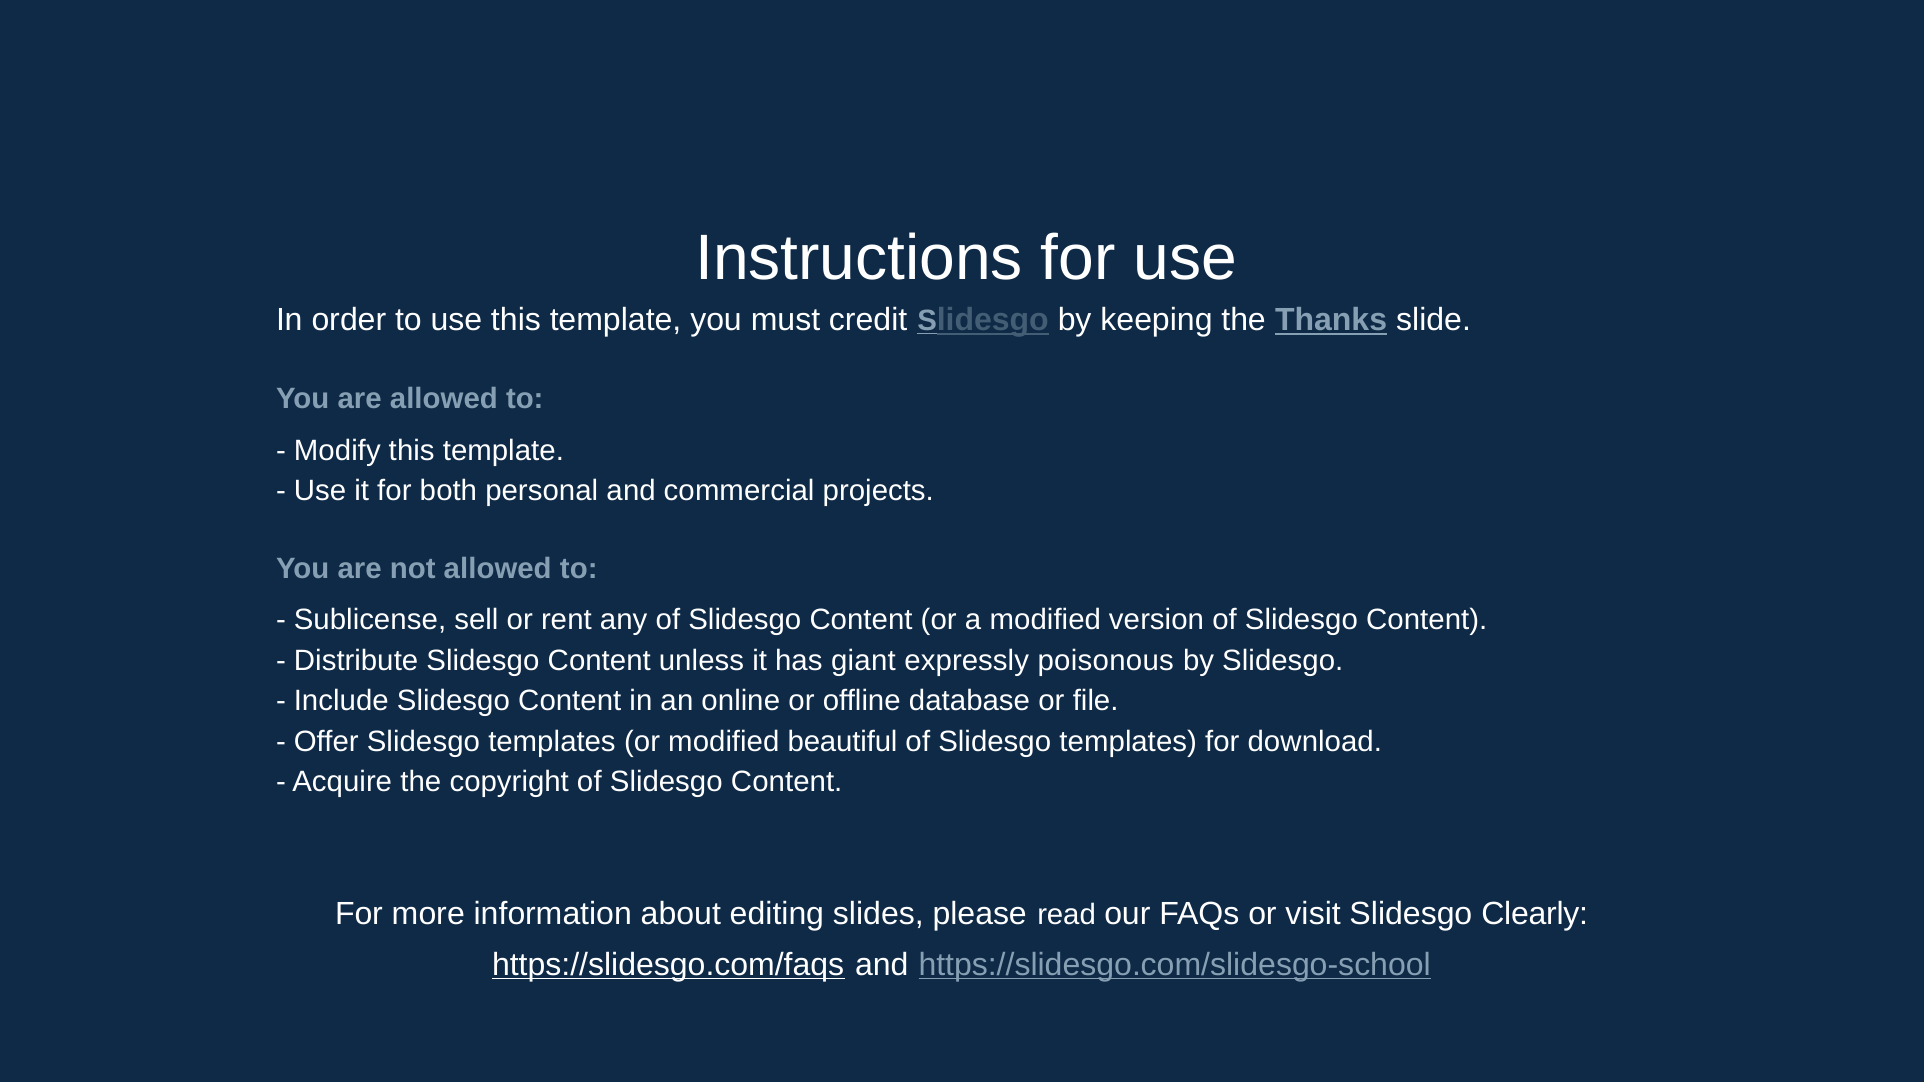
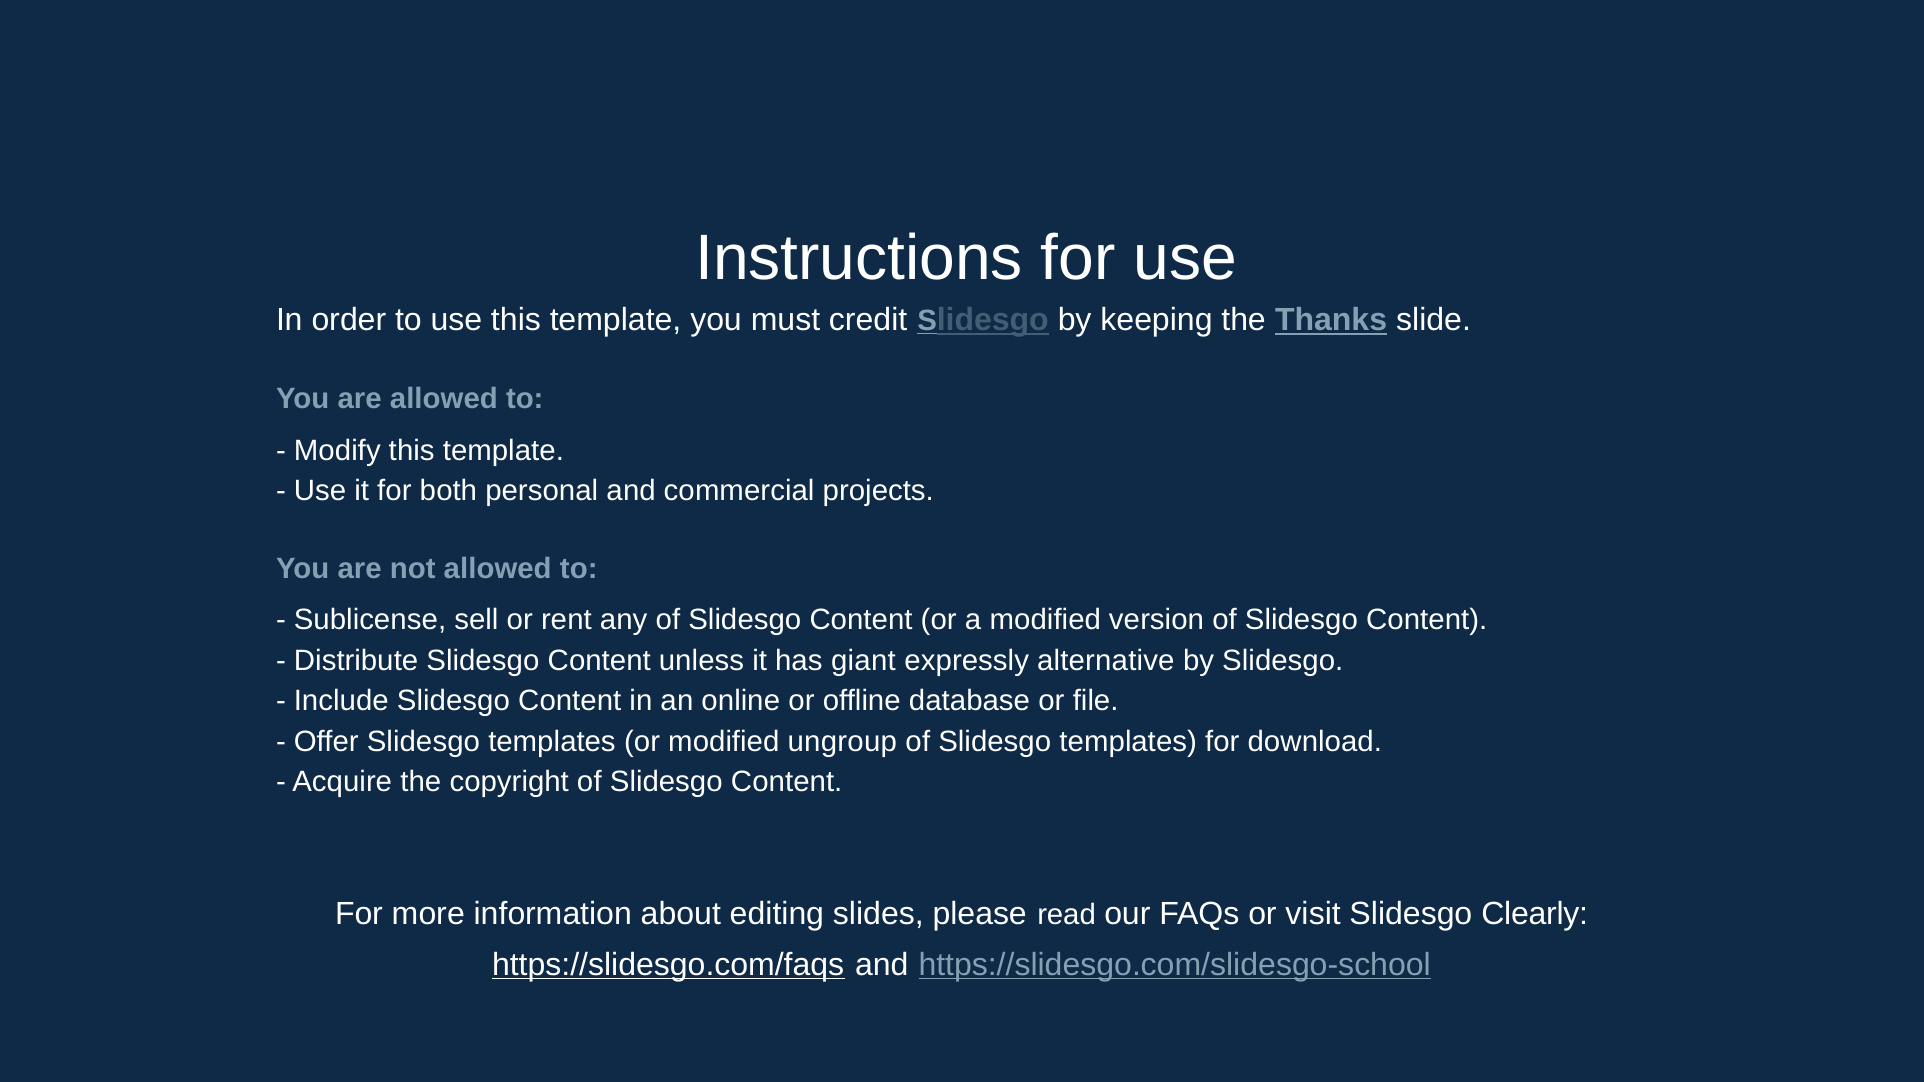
poisonous: poisonous -> alternative (1106, 661)
beautiful: beautiful -> ungroup (842, 742)
